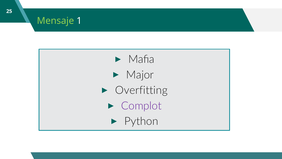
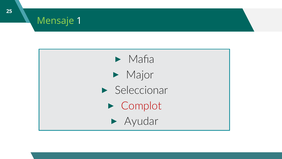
Overfitting: Overfitting -> Seleccionar (141, 90)
Complot colour: purple -> red (141, 106)
Python: Python -> Ayudar (141, 121)
